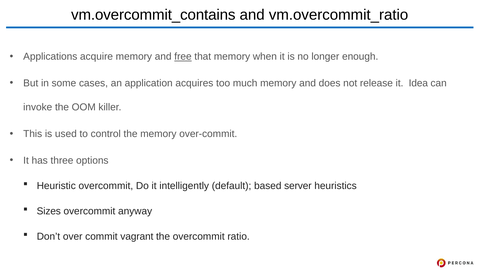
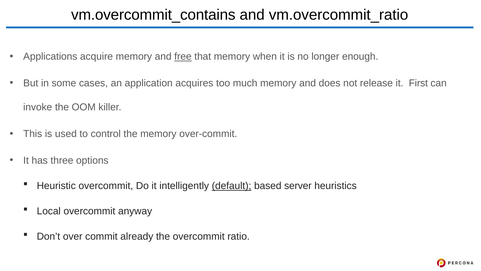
Idea: Idea -> First (418, 83)
default underline: none -> present (232, 186)
Sizes: Sizes -> Local (49, 211)
vagrant: vagrant -> already (137, 236)
